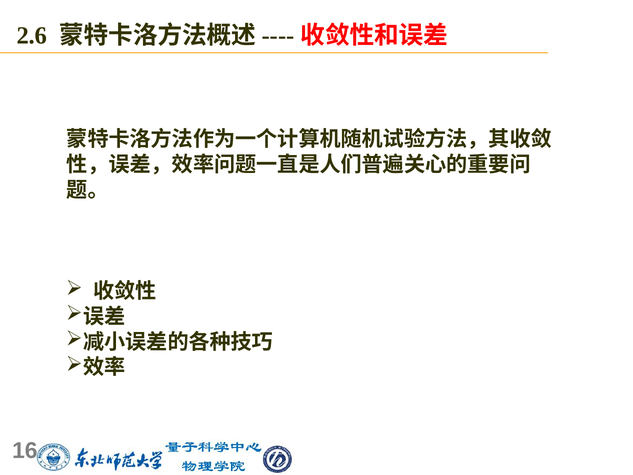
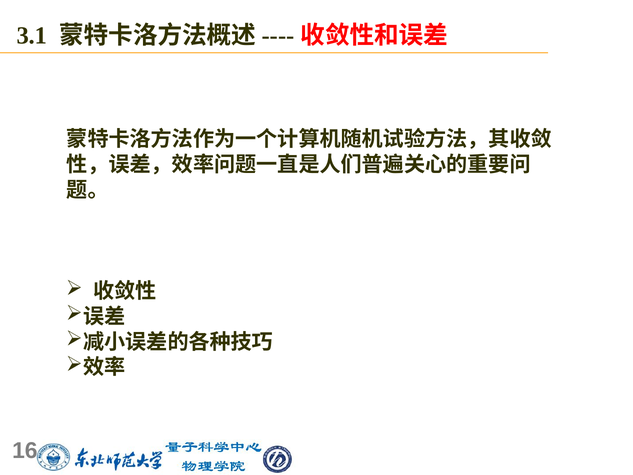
2.6: 2.6 -> 3.1 (32, 35)
